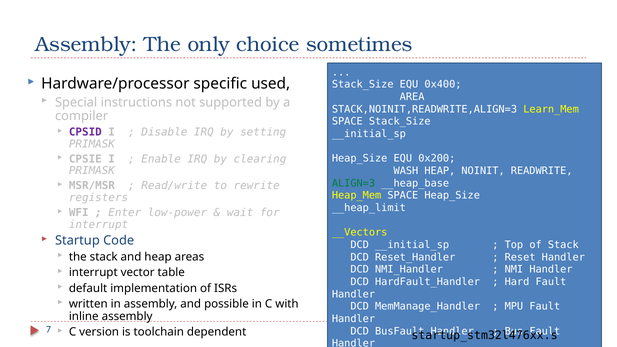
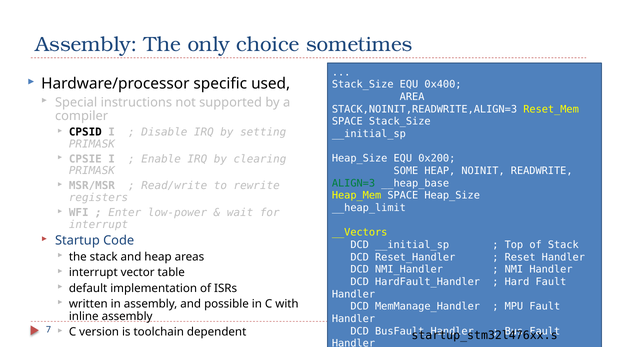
Learn_Mem: Learn_Mem -> Reset_Mem (551, 109)
CPSID colour: purple -> black (85, 132)
WASH: WASH -> SOME (406, 171)
